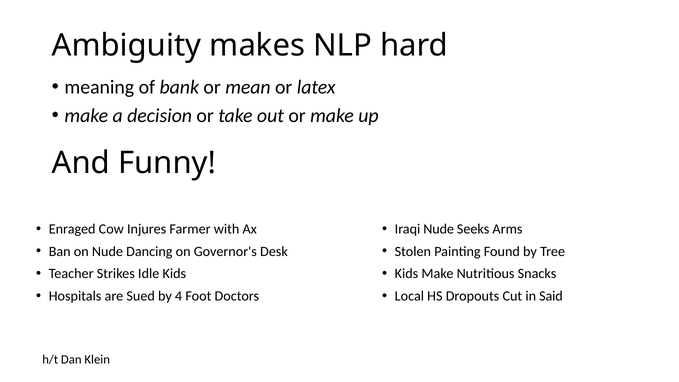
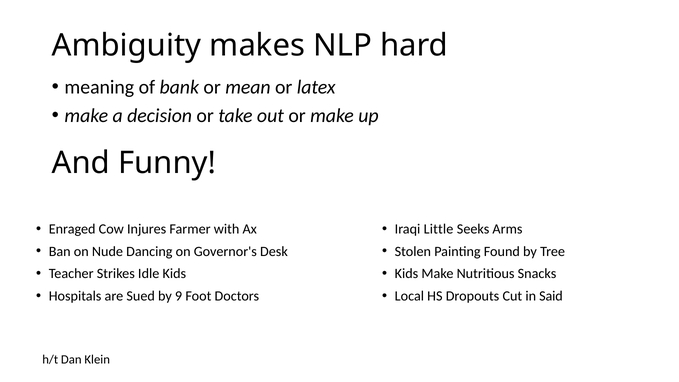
Iraqi Nude: Nude -> Little (439, 229)
4: 4 -> 9 (179, 296)
